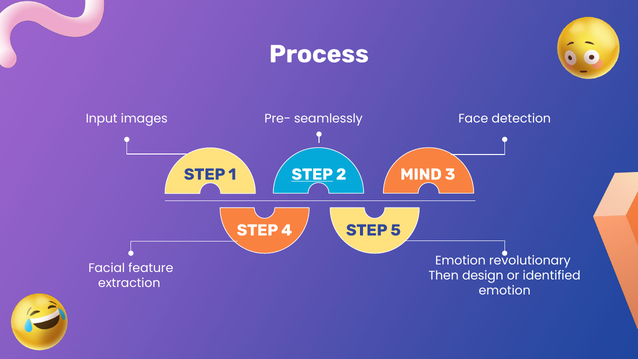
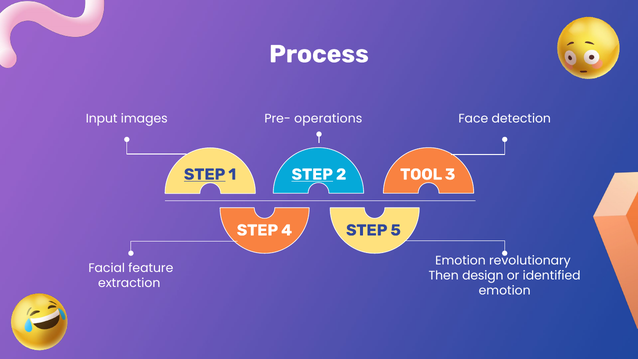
seamlessly: seamlessly -> operations (328, 119)
STEP underline: none -> present (205, 174)
MIND: MIND -> TOOL (421, 174)
